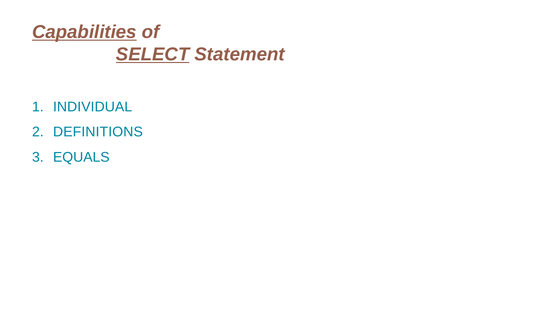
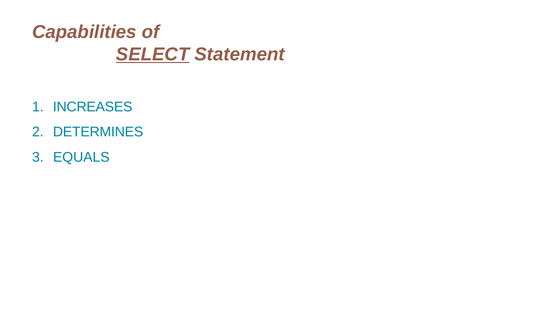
Capabilities underline: present -> none (84, 32)
INDIVIDUAL: INDIVIDUAL -> INCREASES (93, 107)
DEFINITIONS: DEFINITIONS -> DETERMINES (98, 132)
